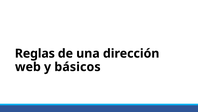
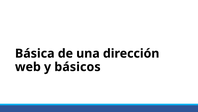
Reglas: Reglas -> Básica (35, 53)
